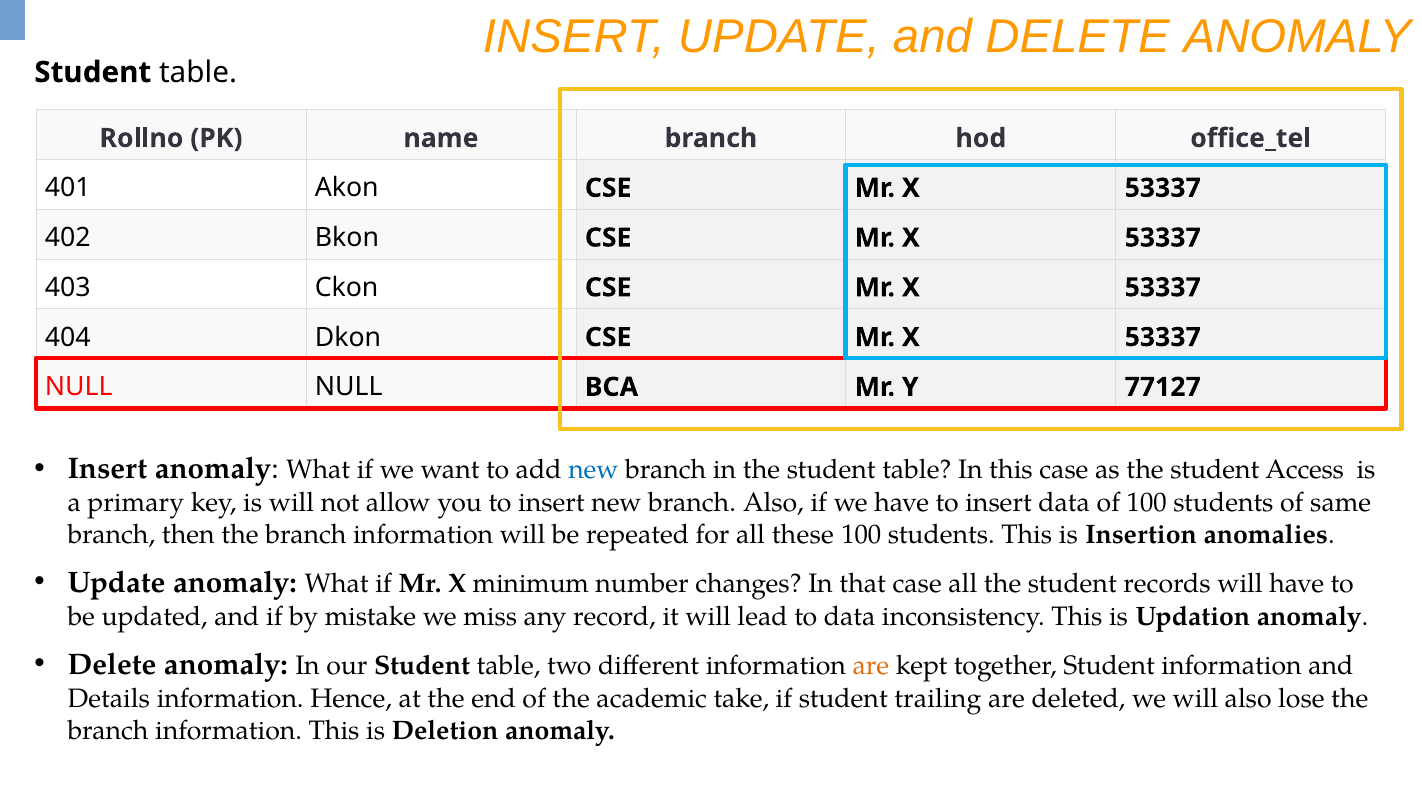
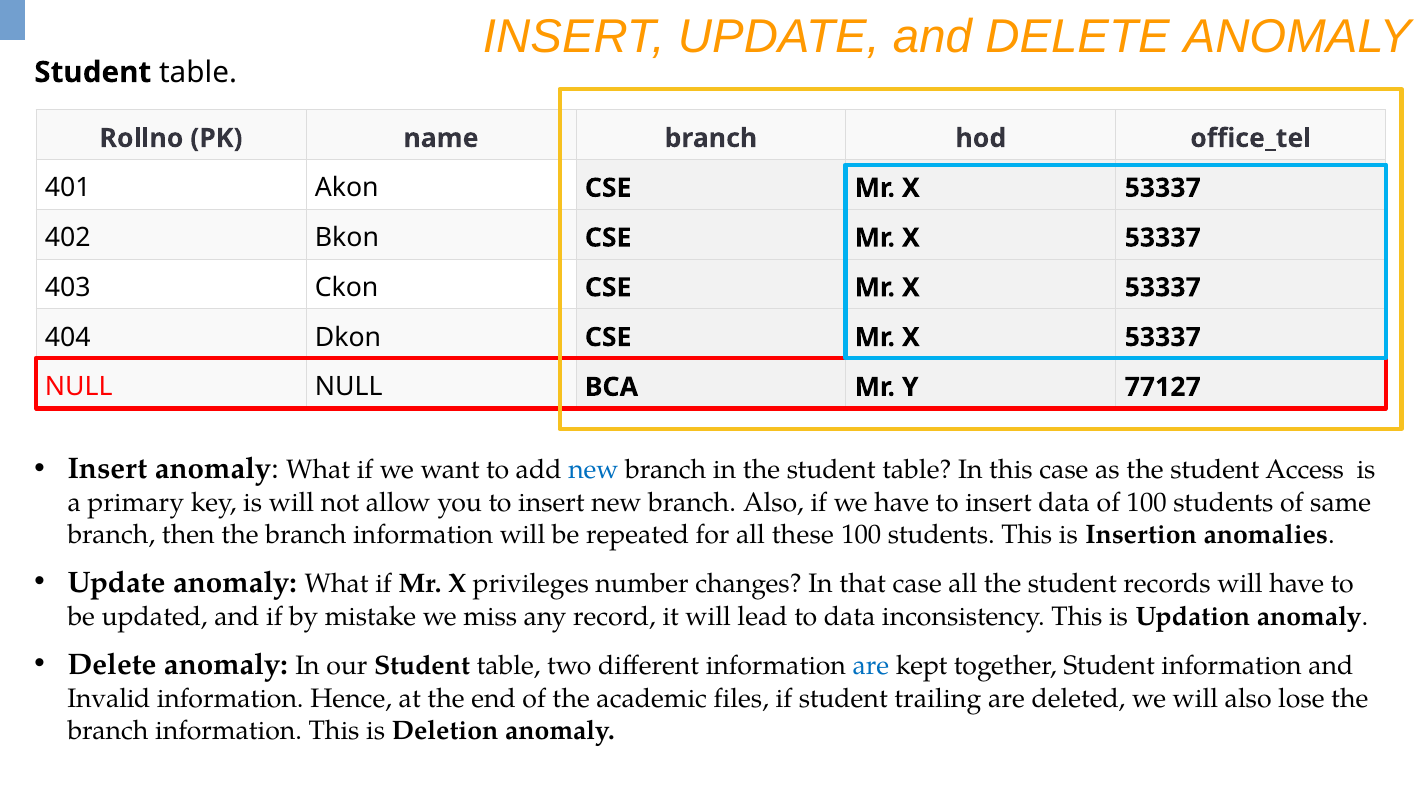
minimum: minimum -> privileges (531, 584)
are colour: orange -> blue (871, 666)
Details: Details -> Invalid (109, 698)
take: take -> files (741, 698)
